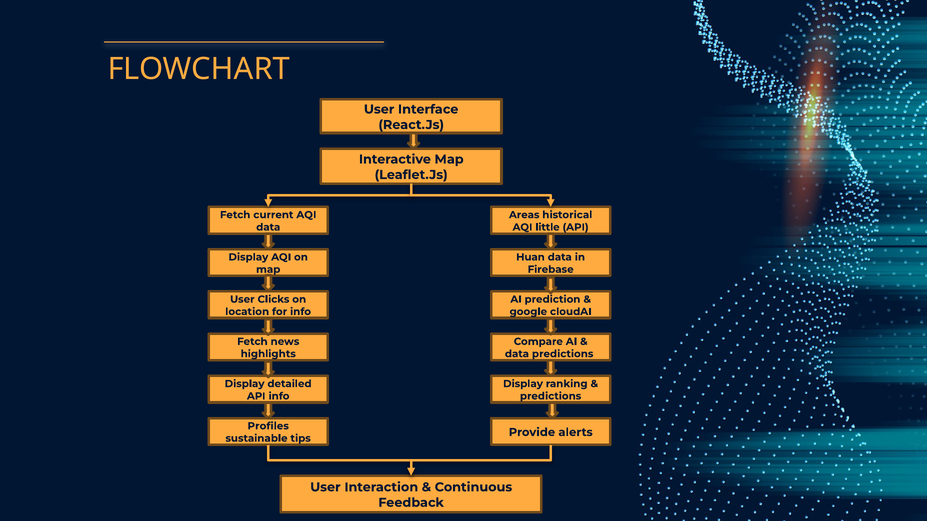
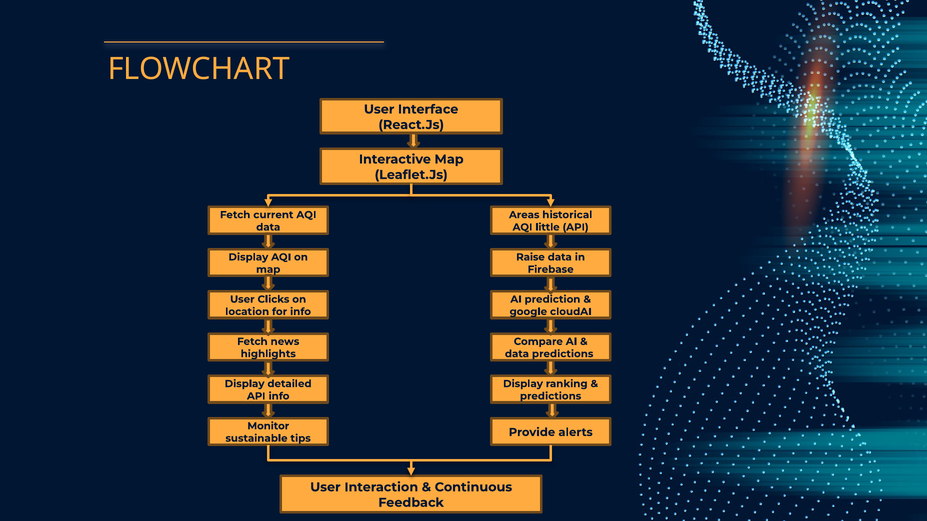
Huan: Huan -> Raise (530, 257)
Profiles: Profiles -> Monitor (268, 426)
